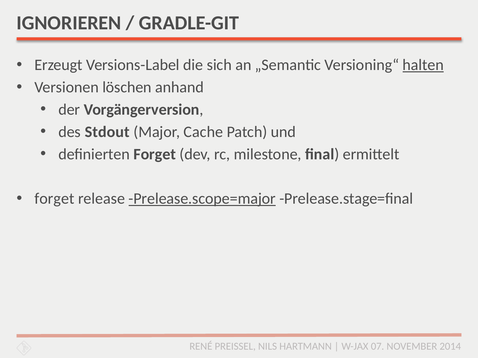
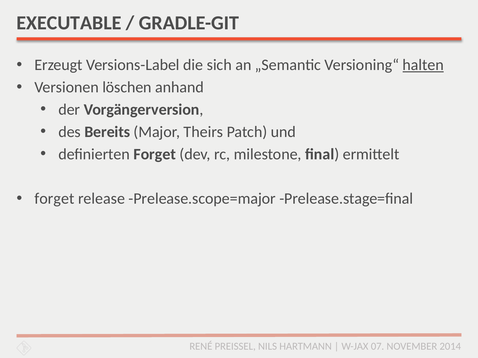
IGNORIEREN: IGNORIEREN -> EXECUTABLE (69, 23)
Stdout: Stdout -> Bereits (107, 132)
Cache: Cache -> Theirs (203, 132)
Prelease.scope=major underline: present -> none (202, 199)
